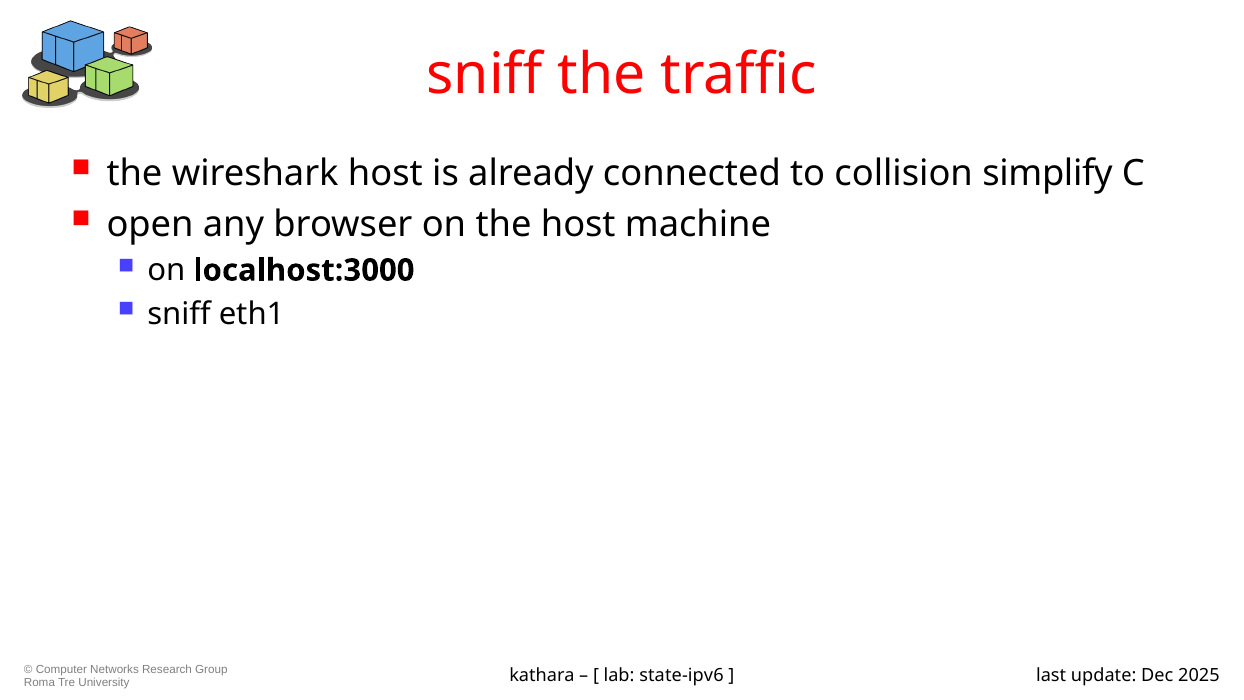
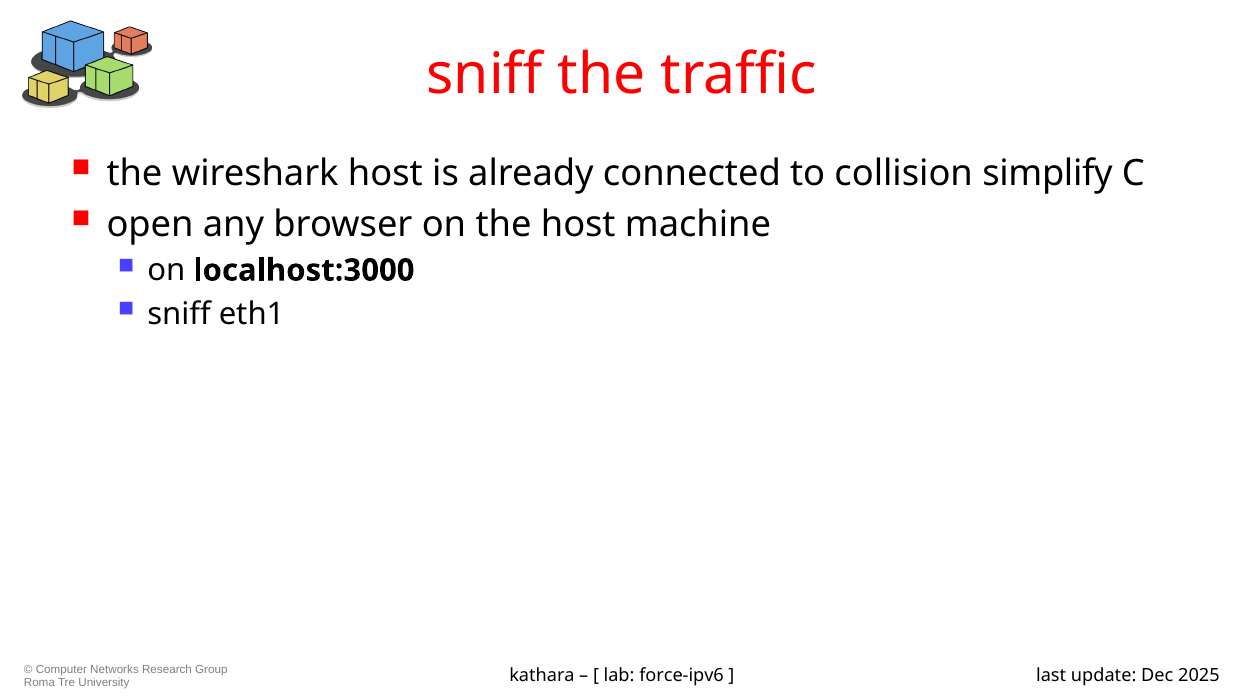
state-ipv6: state-ipv6 -> force-ipv6 (682, 675)
